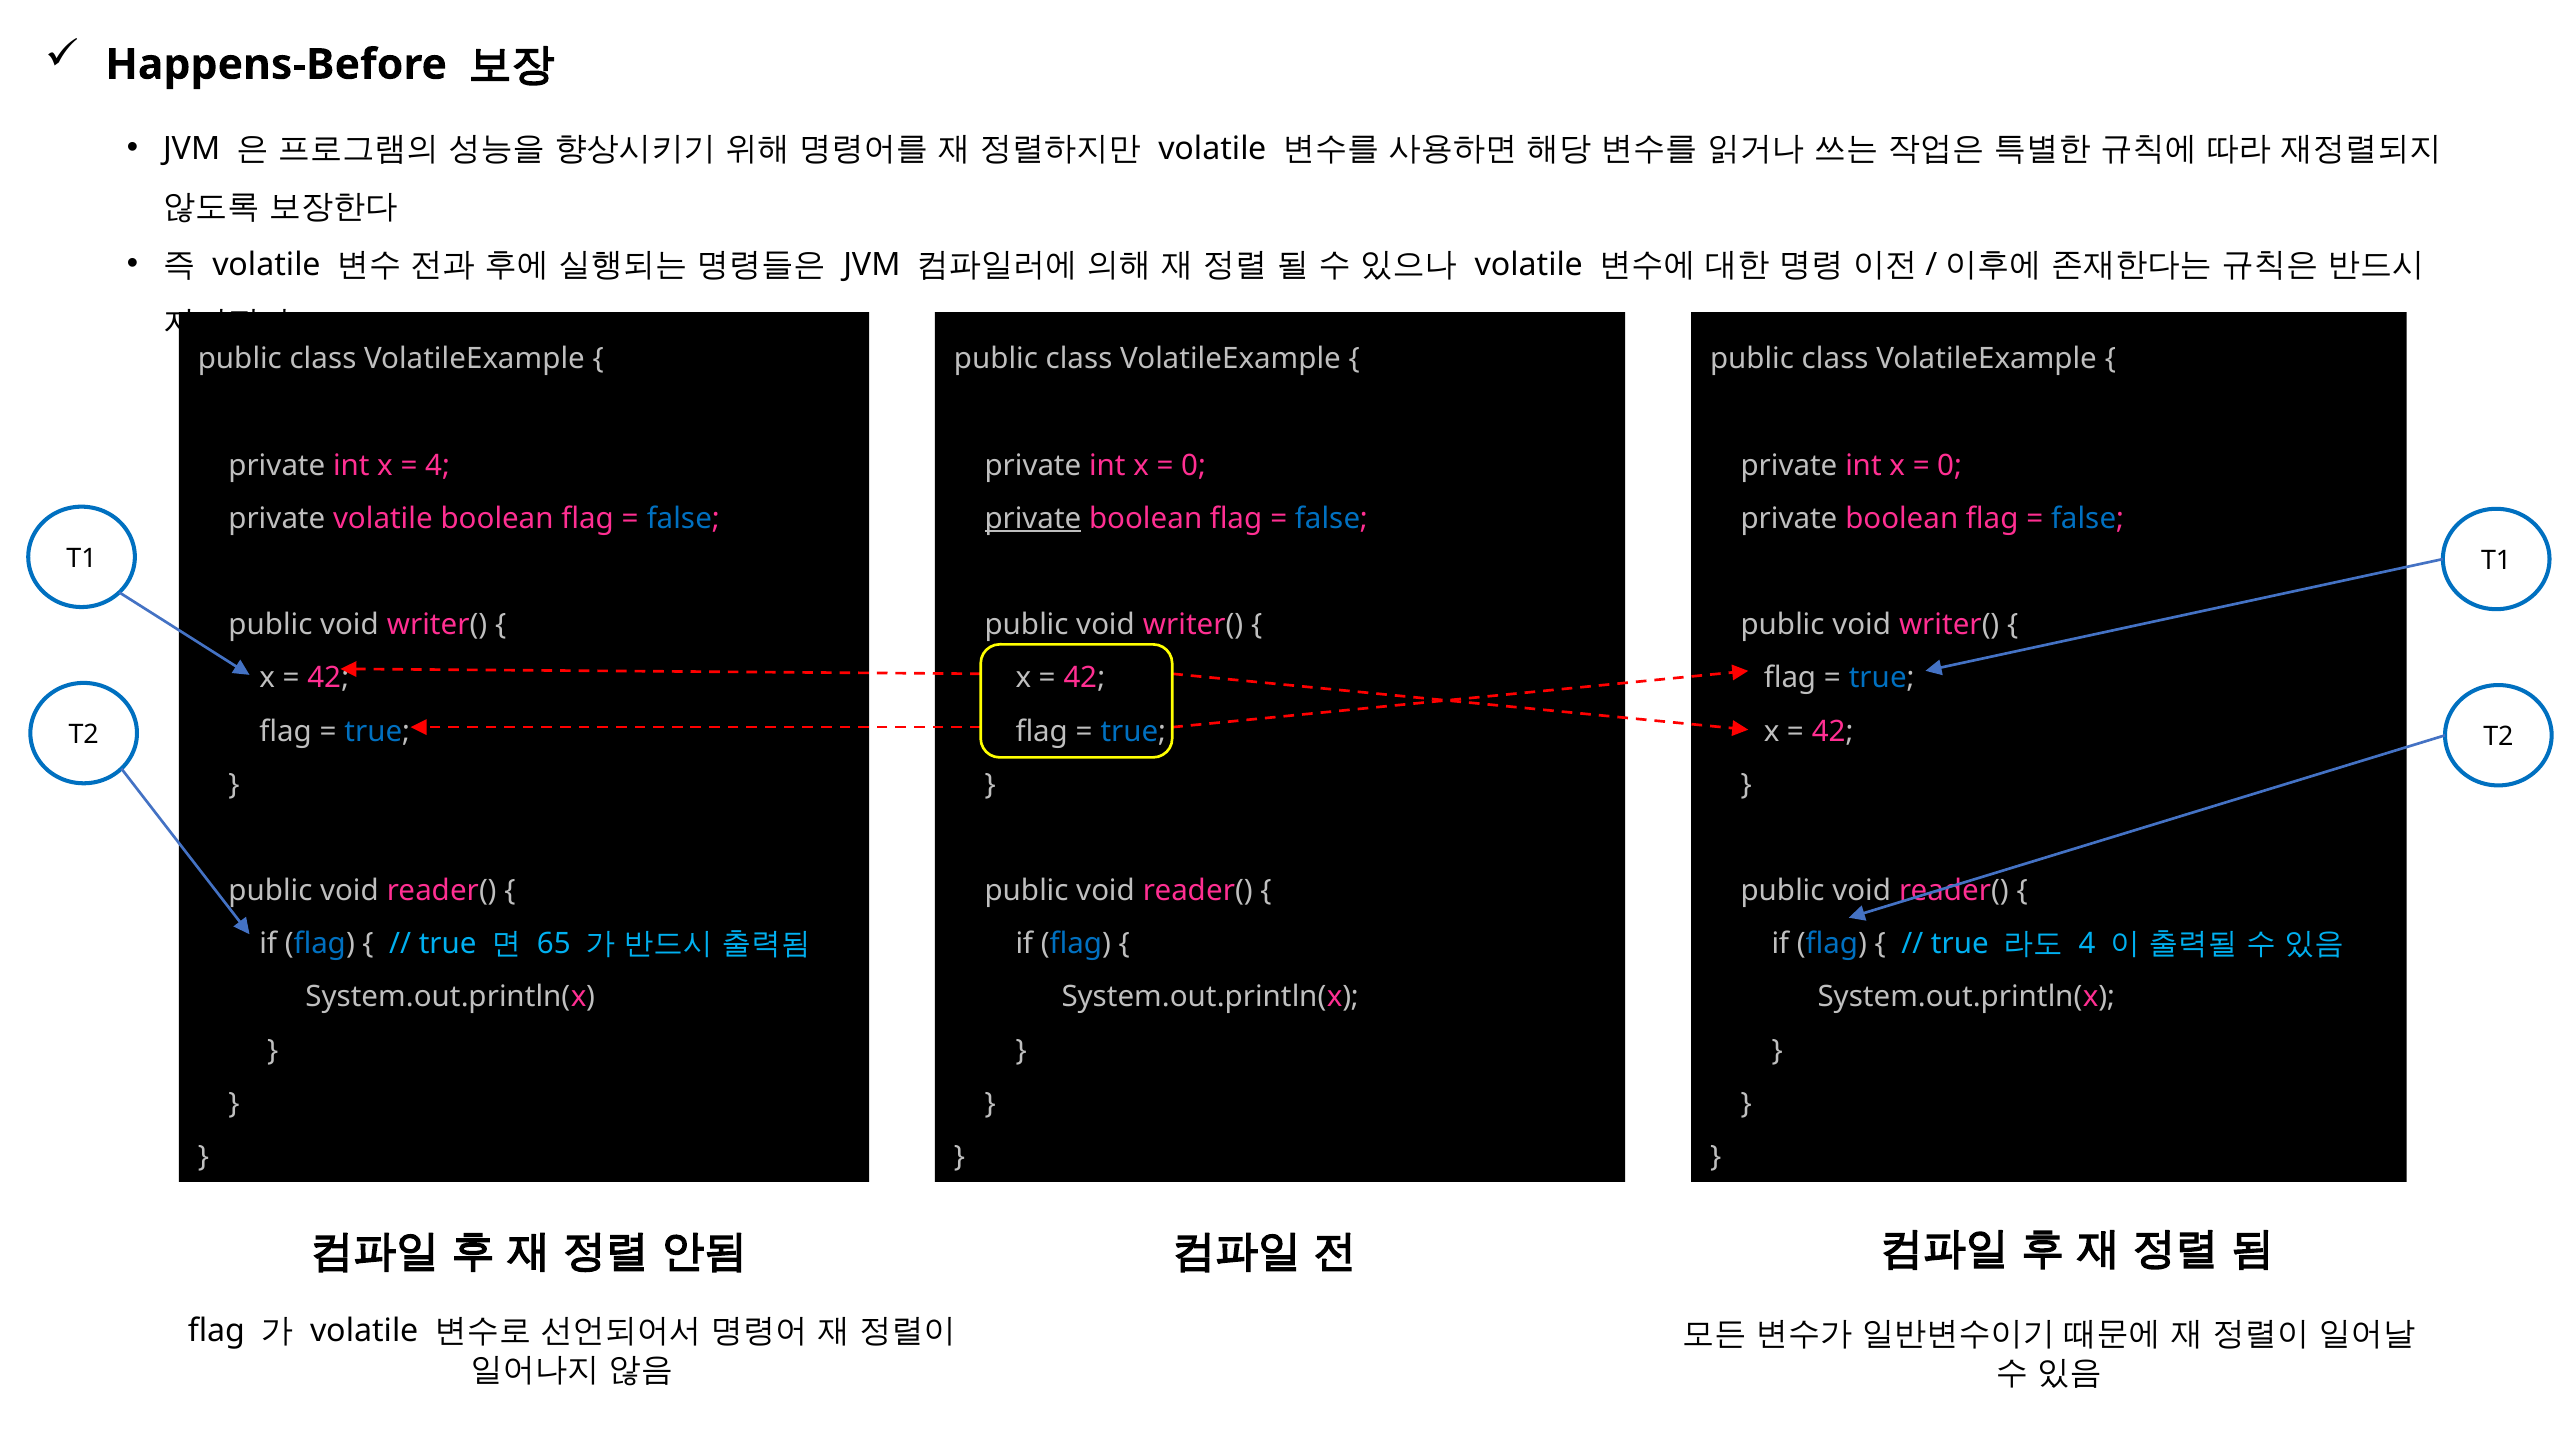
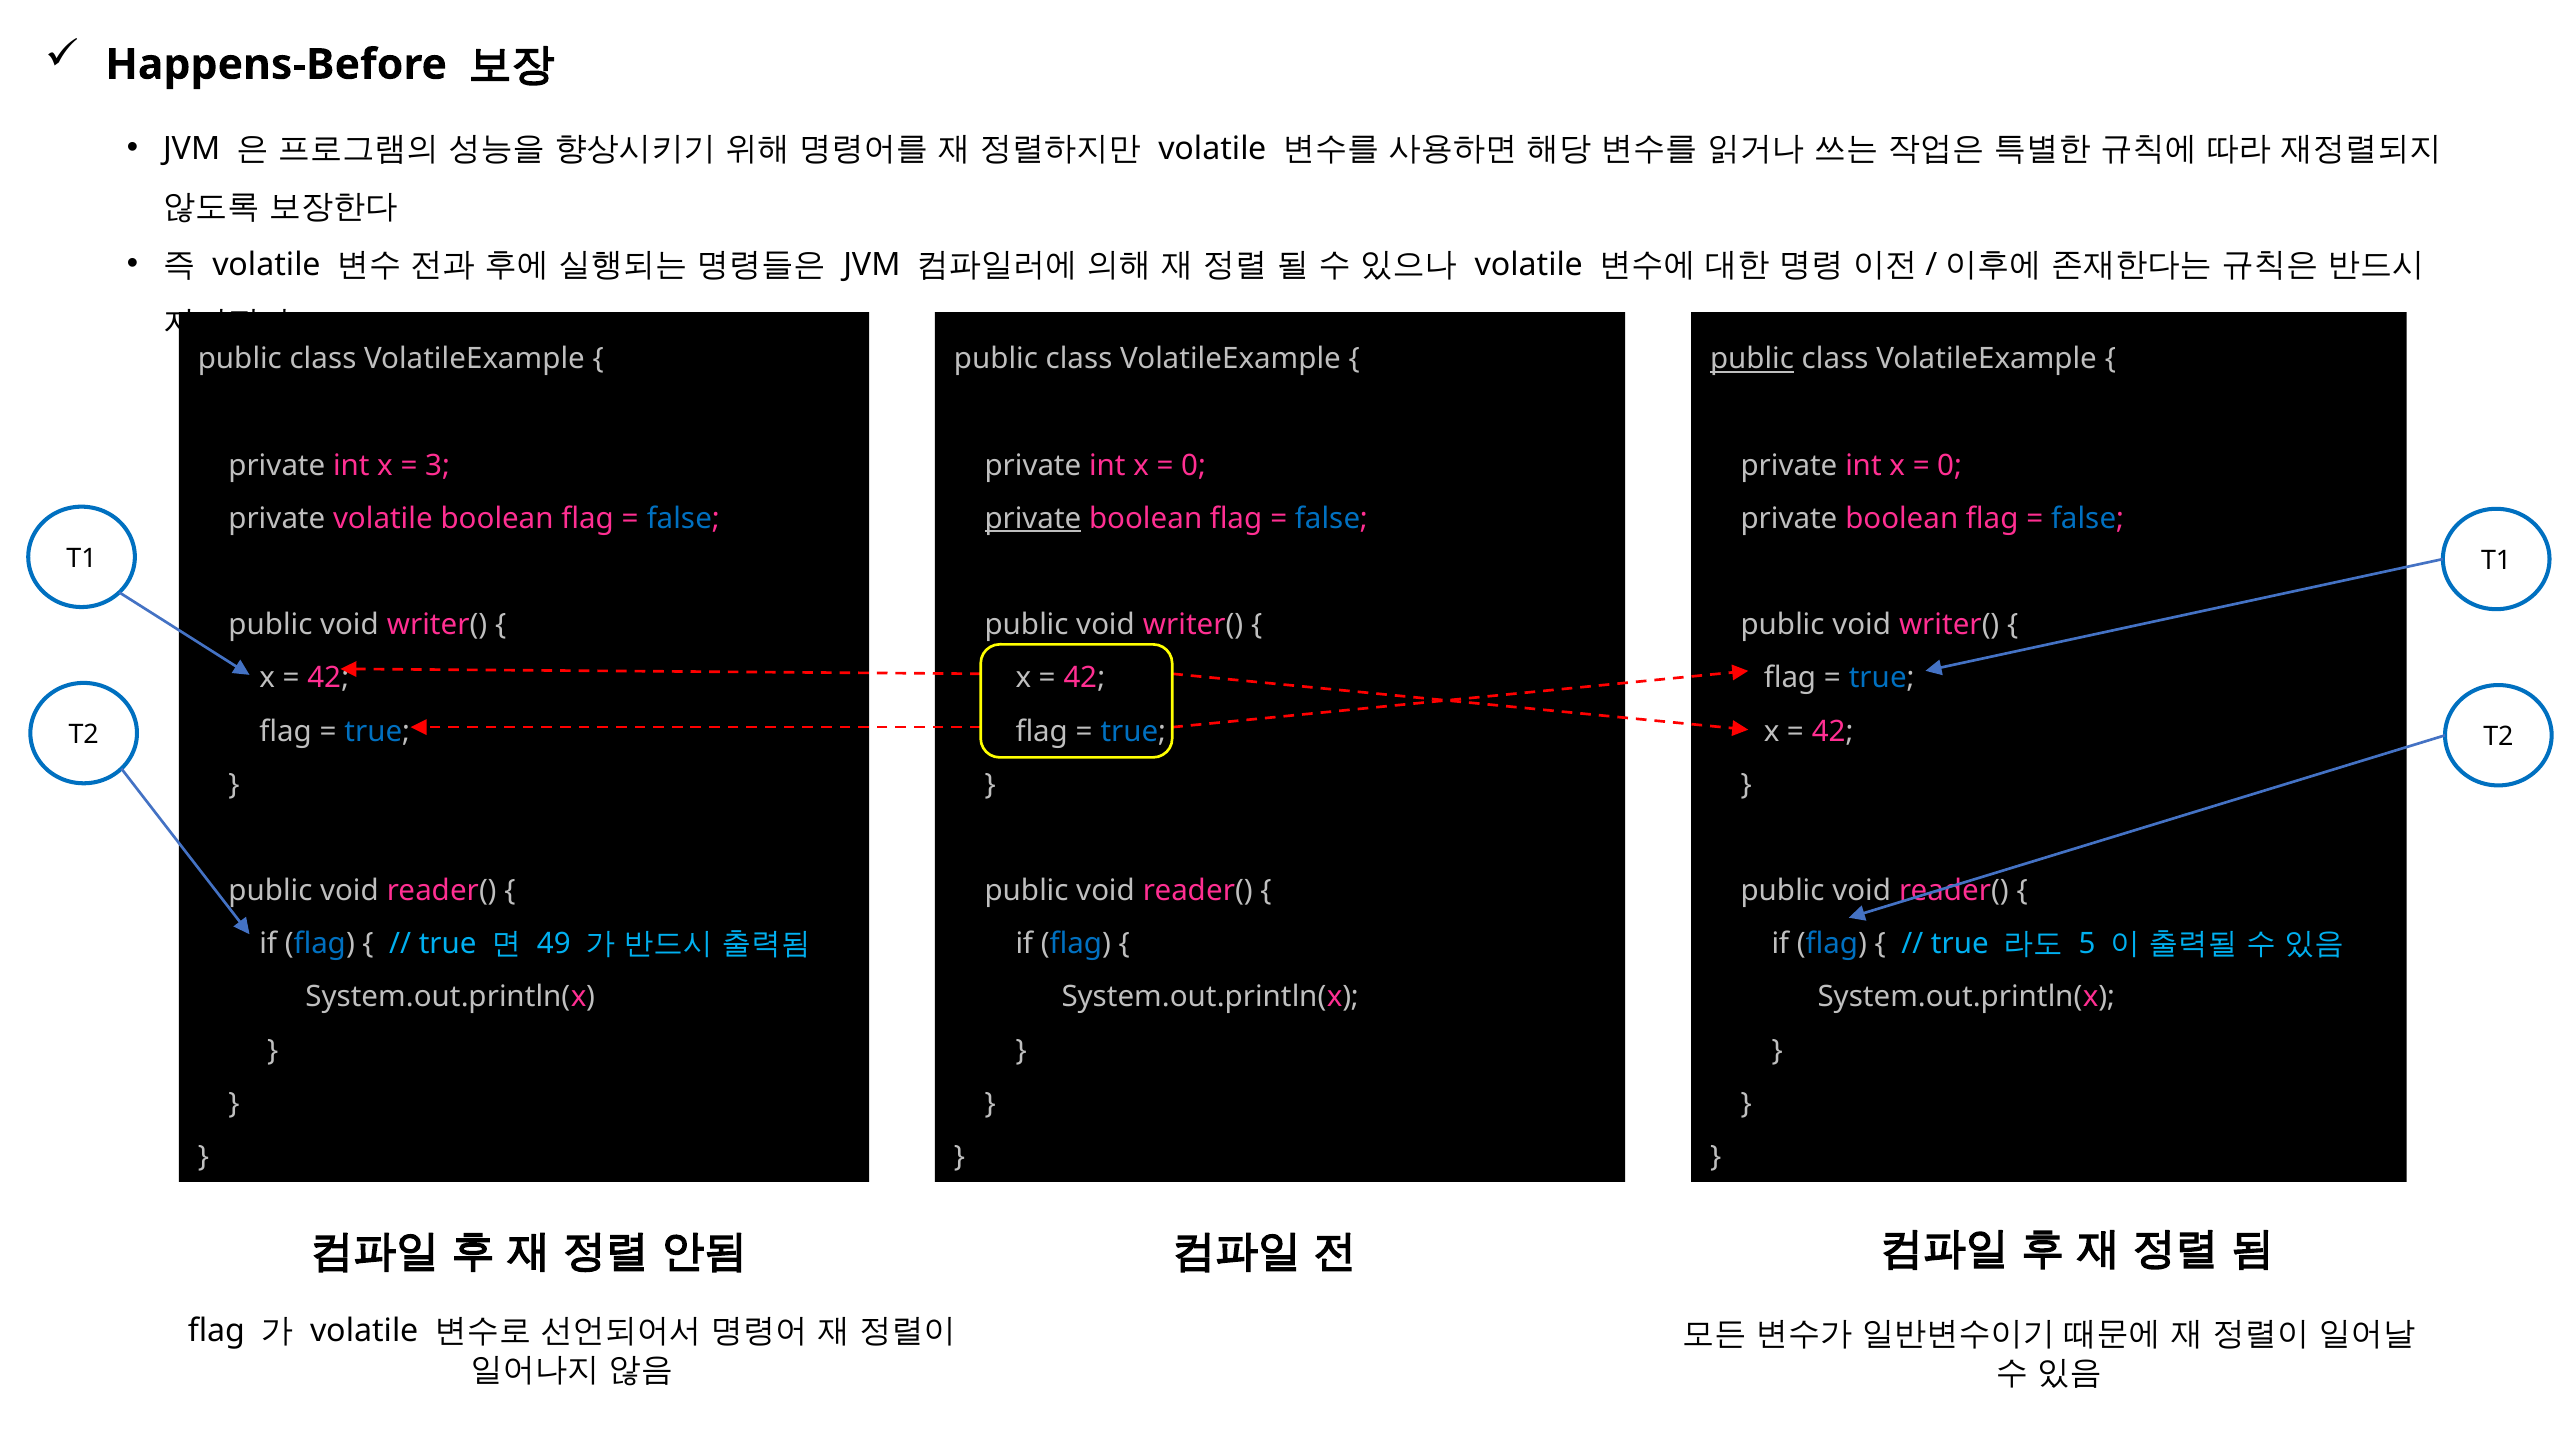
public underline: none -> present (1752, 359)
4: 4 -> 3 (438, 465)
65: 65 -> 49 (554, 944)
4: 4 -> 5 (2087, 944)
